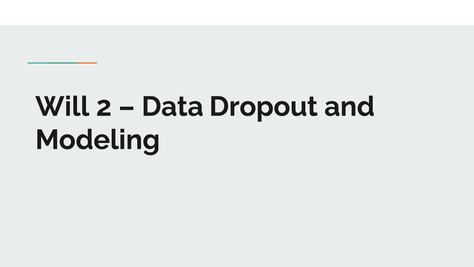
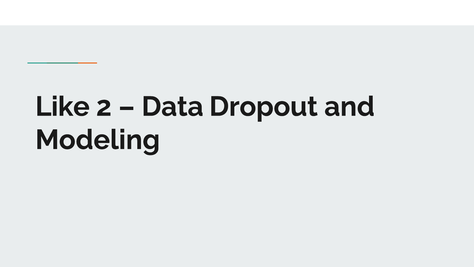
Will: Will -> Like (62, 107)
